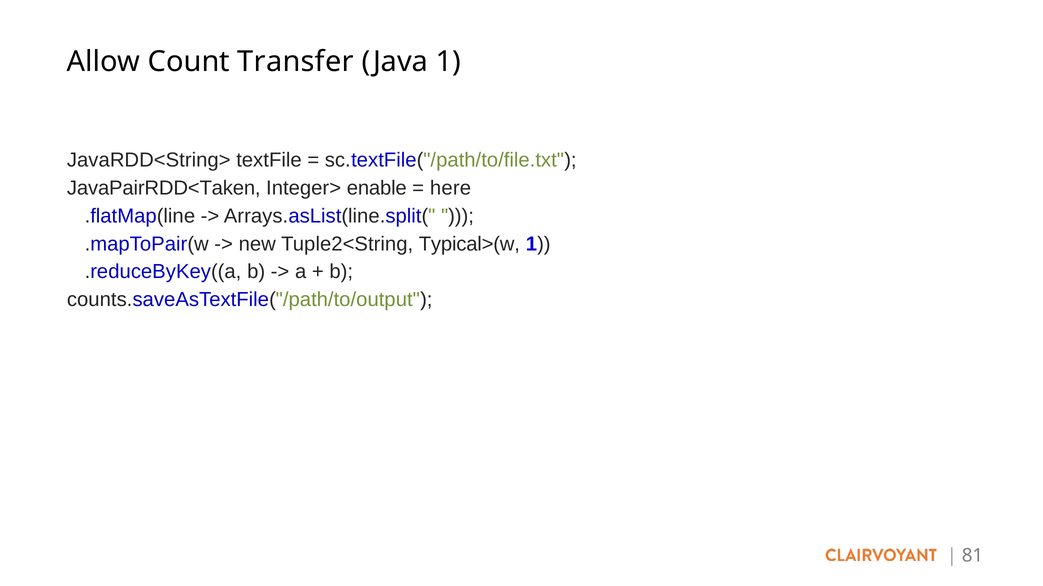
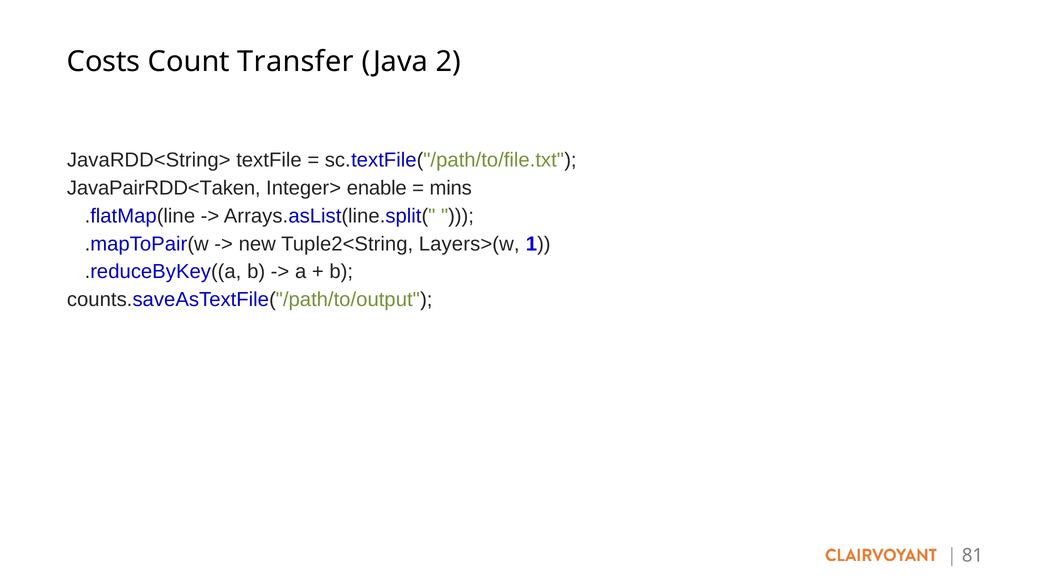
Allow: Allow -> Costs (104, 62)
Java 1: 1 -> 2 (448, 62)
here: here -> mins (451, 188)
Typical>(w: Typical>(w -> Layers>(w (469, 244)
